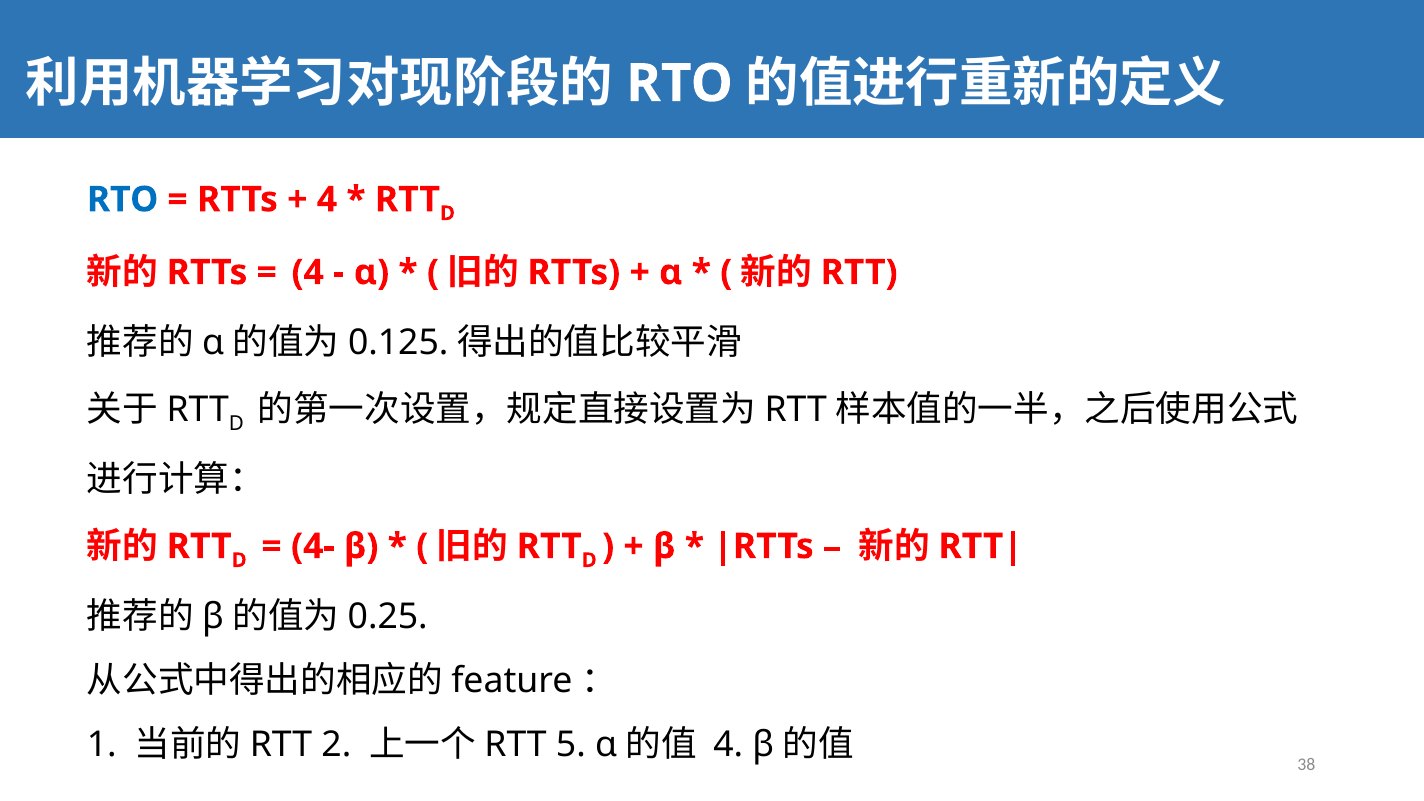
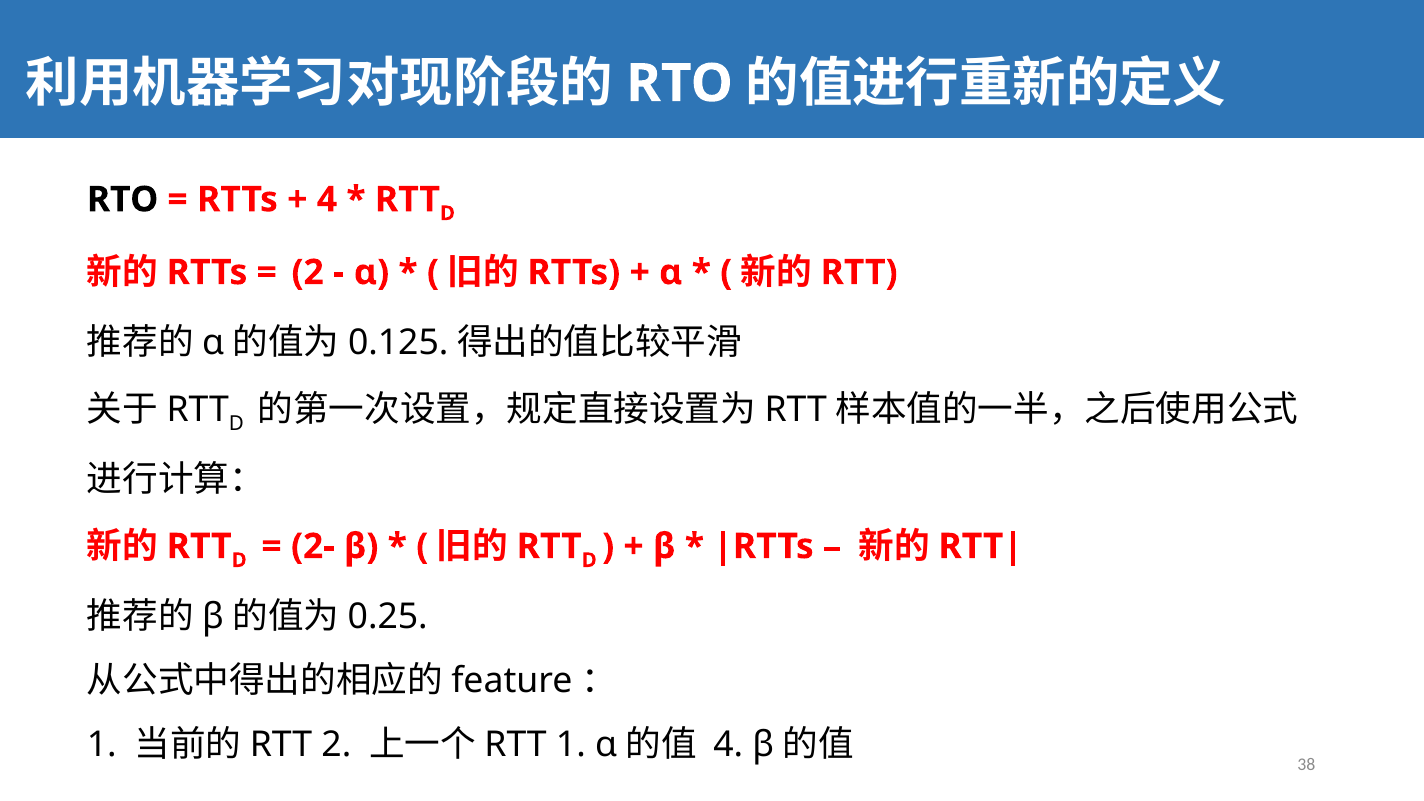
RTO colour: blue -> black (123, 200)
4: 4 -> 2 (308, 272)
4-: 4- -> 2- (313, 546)
5: 5 -> 1 (571, 745)
